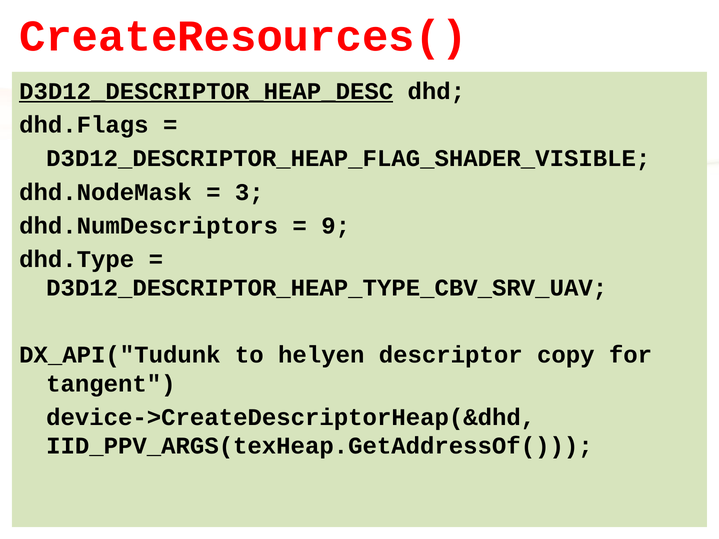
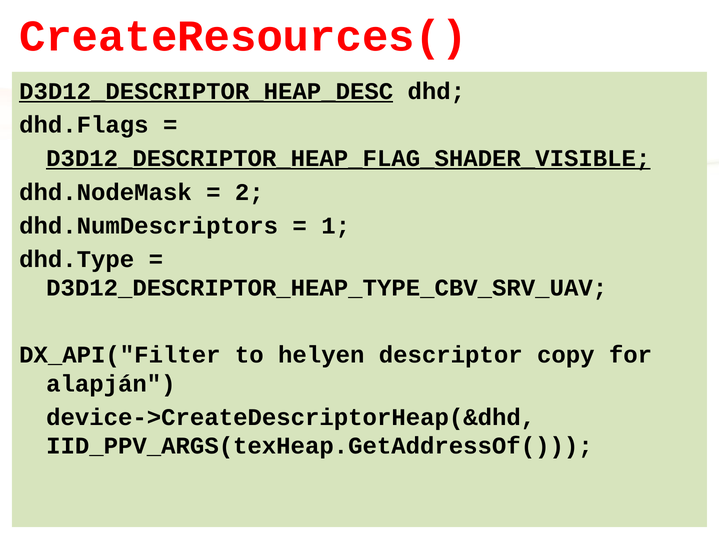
D3D12_DESCRIPTOR_HEAP_FLAG_SHADER_VISIBLE underline: none -> present (348, 159)
3: 3 -> 2 (249, 192)
9: 9 -> 1 (336, 226)
DX_API("Tudunk: DX_API("Tudunk -> DX_API("Filter (120, 355)
tangent: tangent -> alapján (111, 384)
